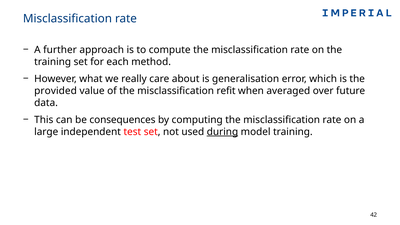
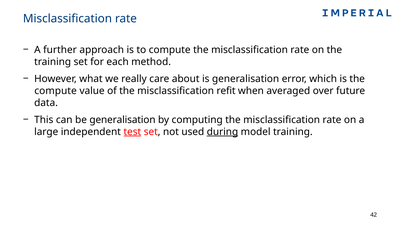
provided: provided -> compute (56, 91)
be consequences: consequences -> generalisation (122, 120)
test underline: none -> present (132, 132)
